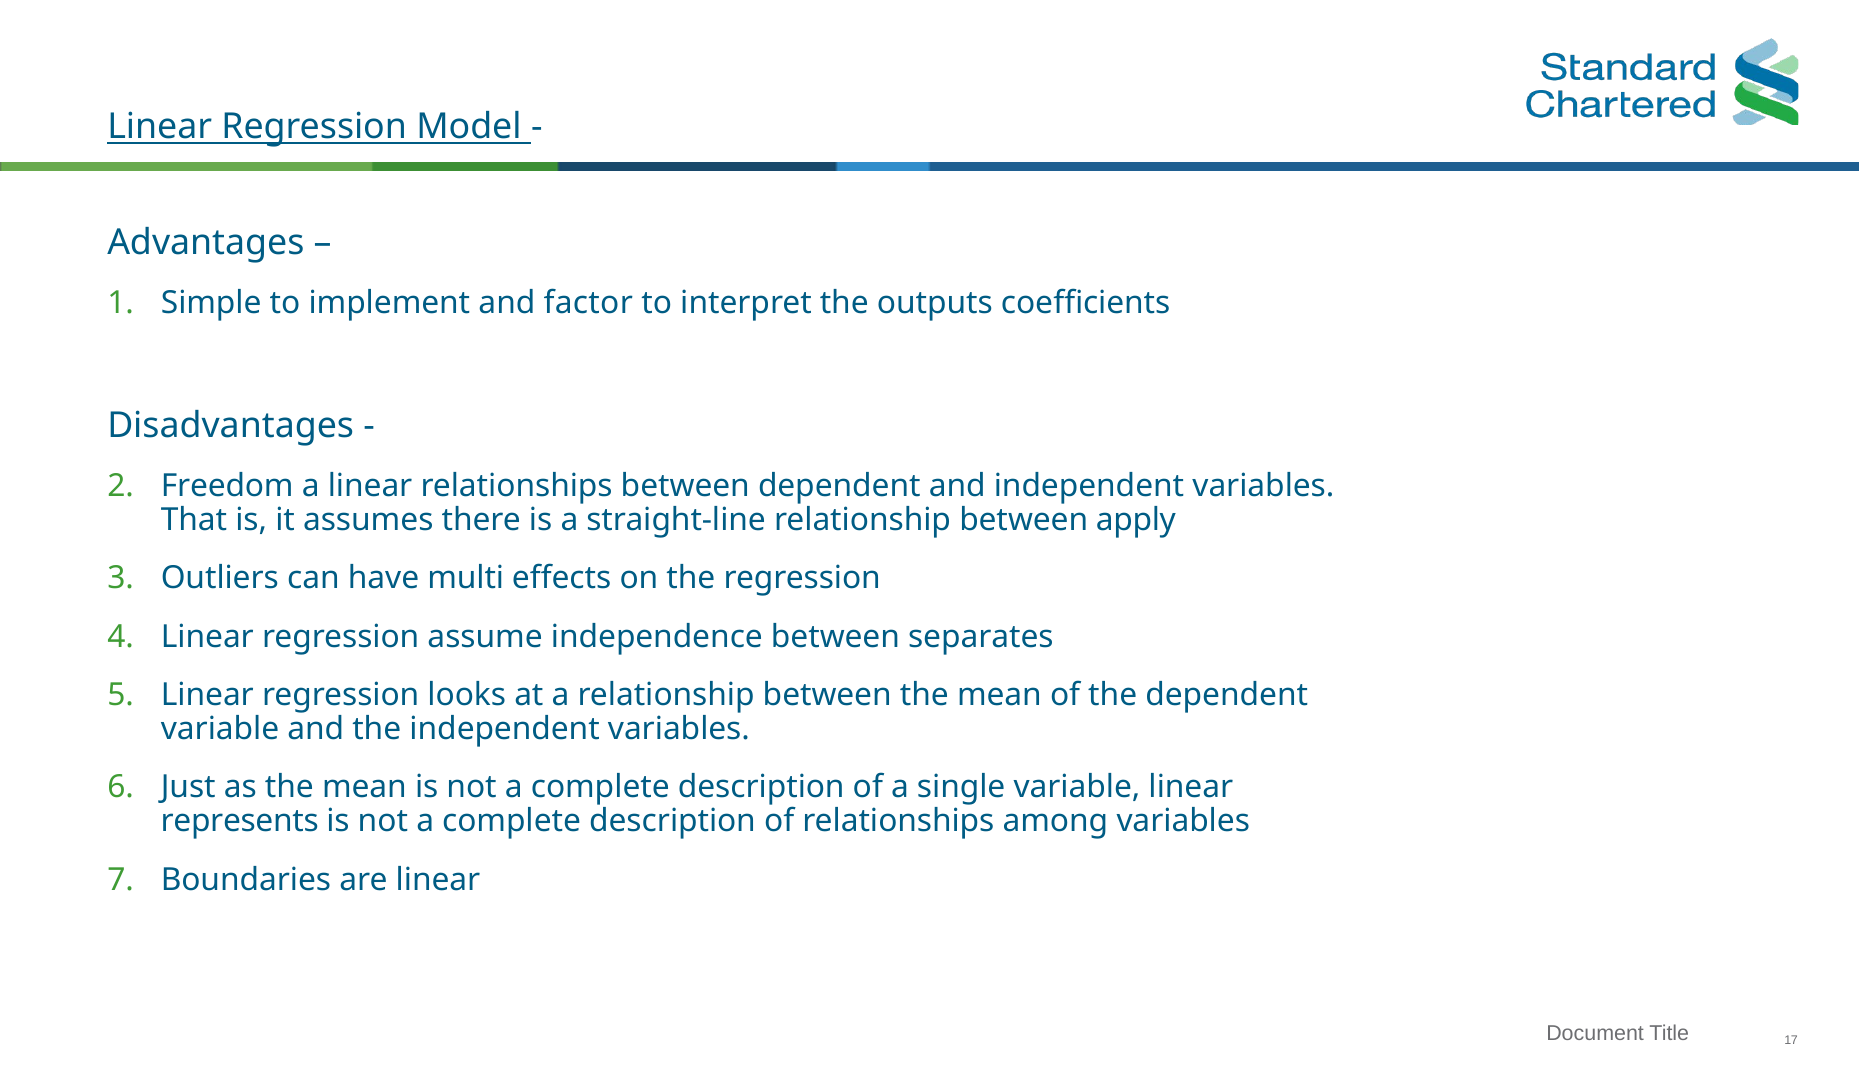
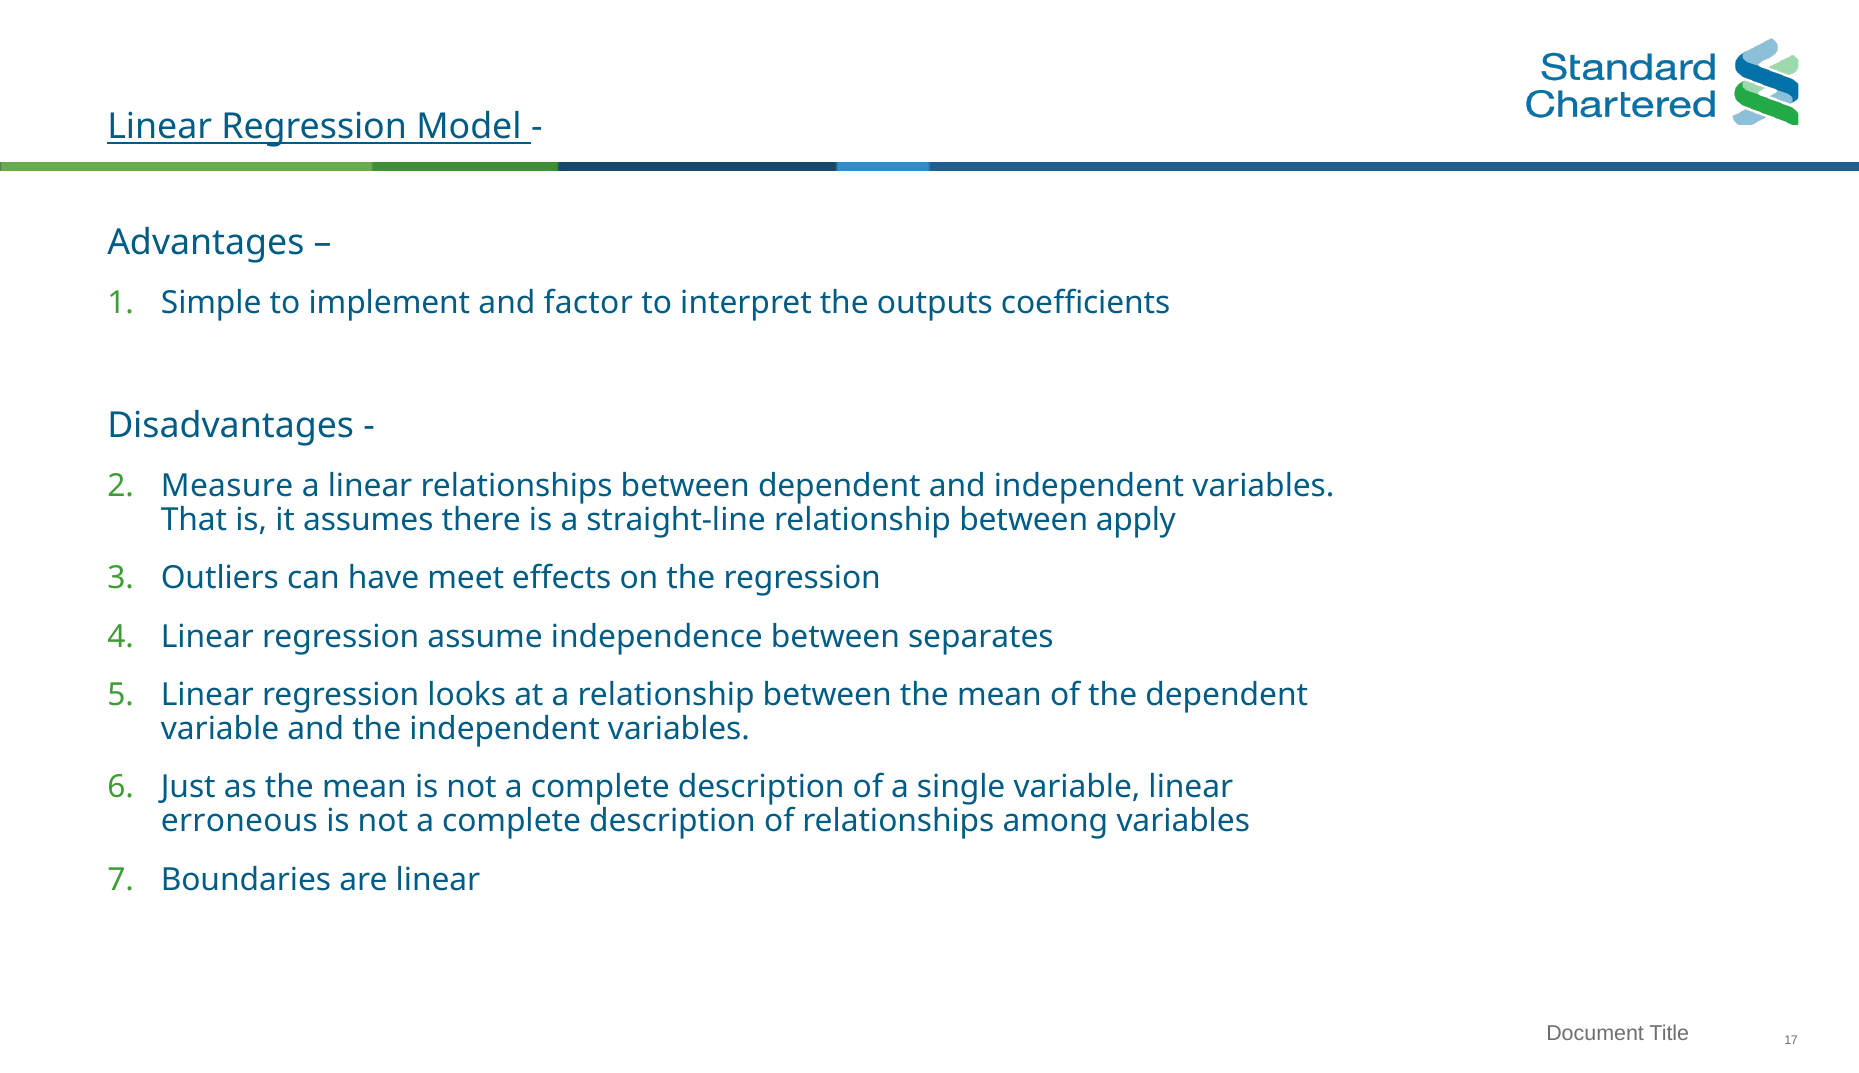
Freedom: Freedom -> Measure (227, 486)
multi: multi -> meet (466, 578)
represents: represents -> erroneous (239, 821)
